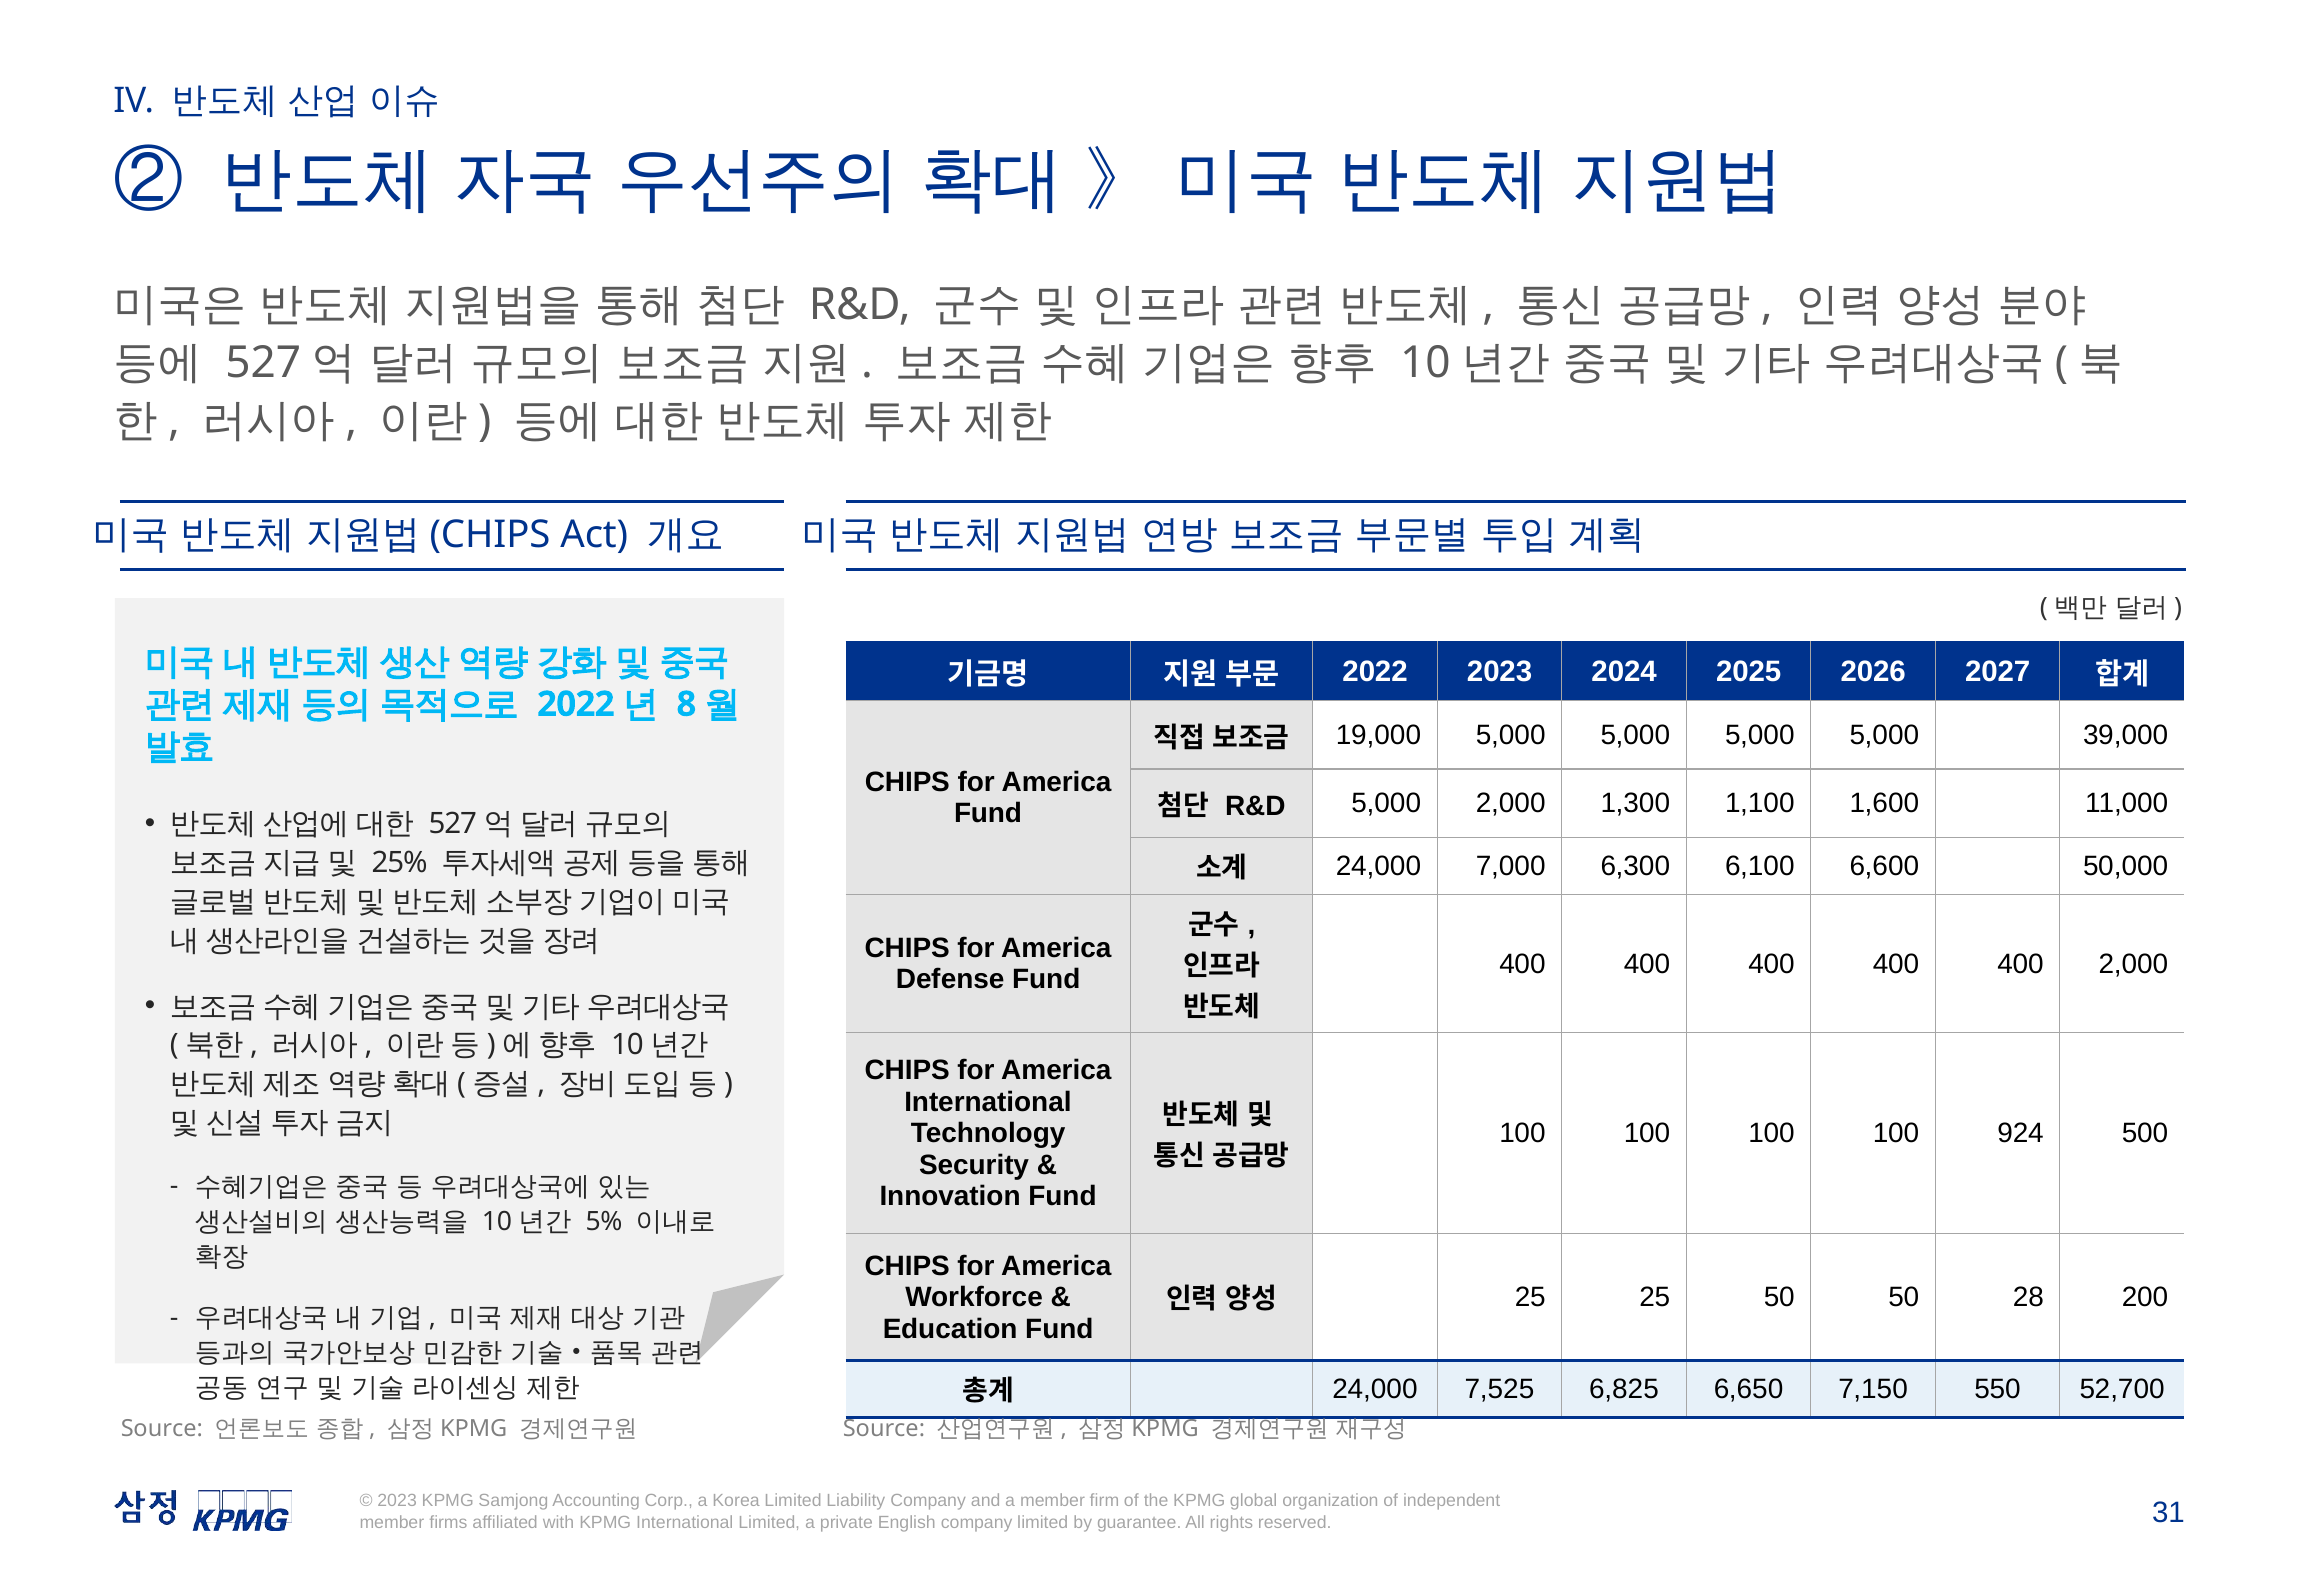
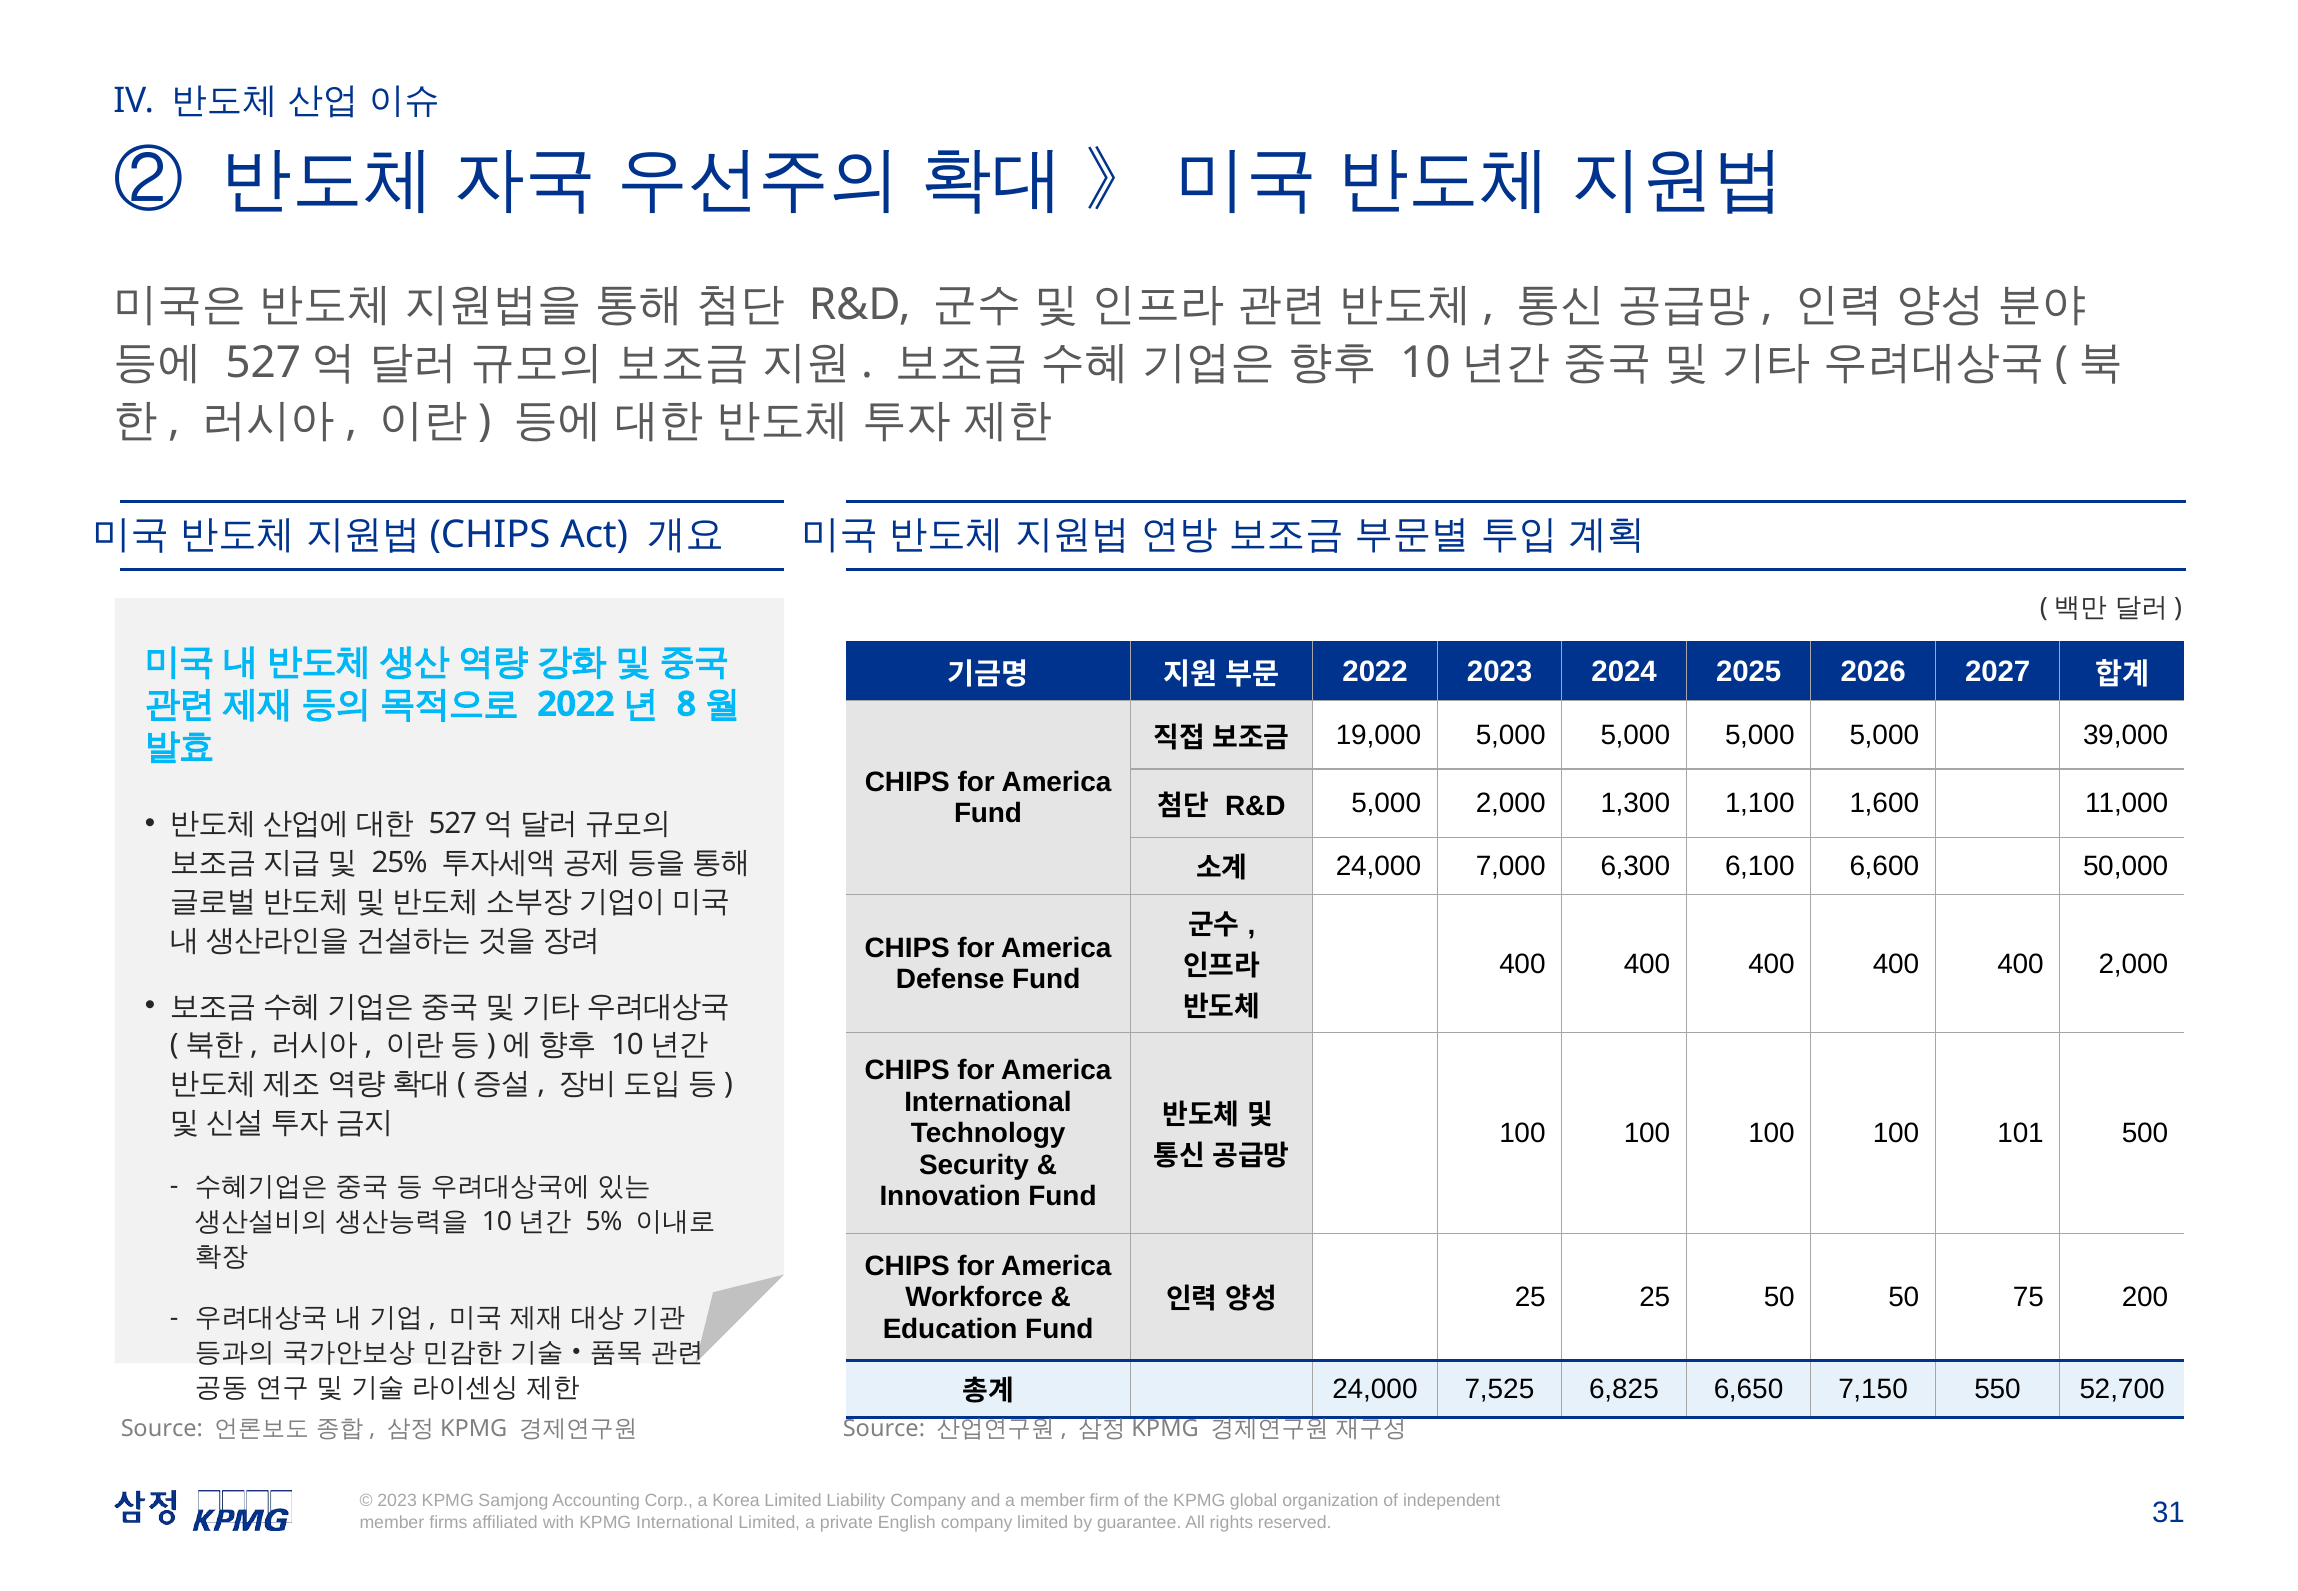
924: 924 -> 101 (2021, 1133)
28: 28 -> 75 (2028, 1297)
